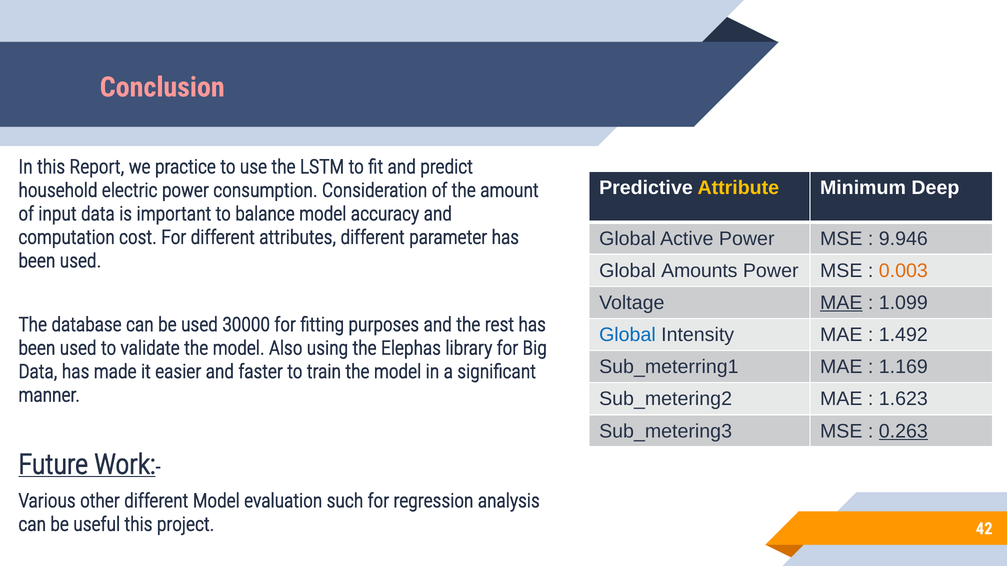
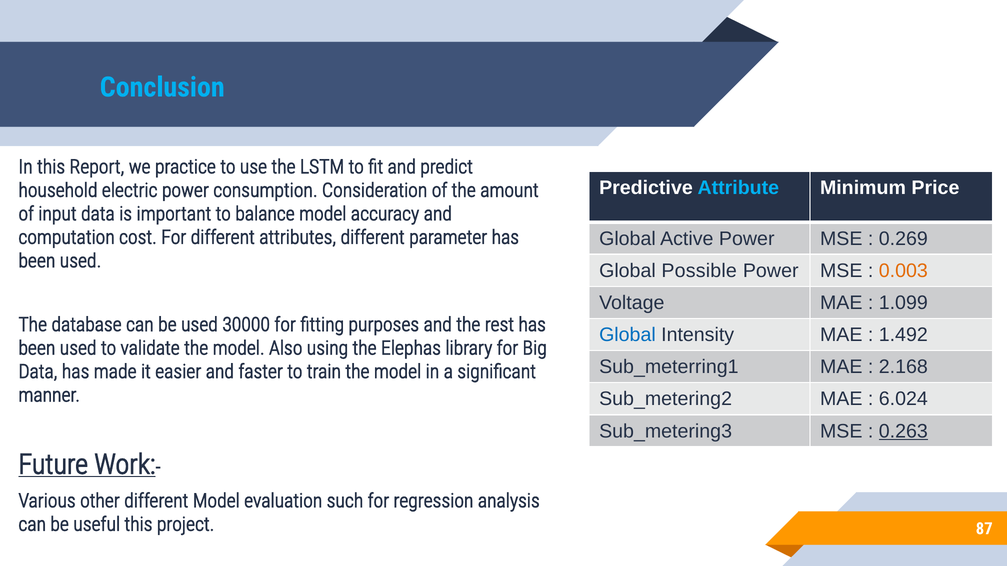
Conclusion colour: pink -> light blue (162, 87)
Attribute colour: yellow -> light blue (738, 188)
Deep: Deep -> Price (935, 188)
9.946: 9.946 -> 0.269 (903, 239)
Amounts: Amounts -> Possible (699, 271)
MAE underline: present -> none (841, 303)
1.169: 1.169 -> 2.168 (903, 367)
1.623: 1.623 -> 6.024 (903, 399)
42: 42 -> 87 (984, 529)
